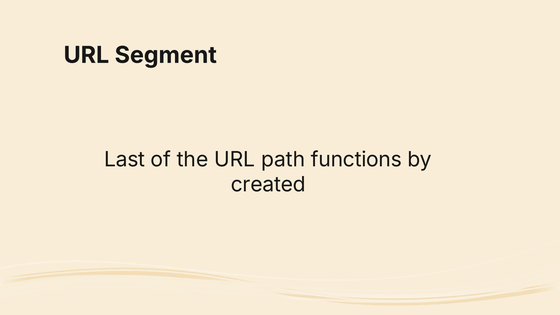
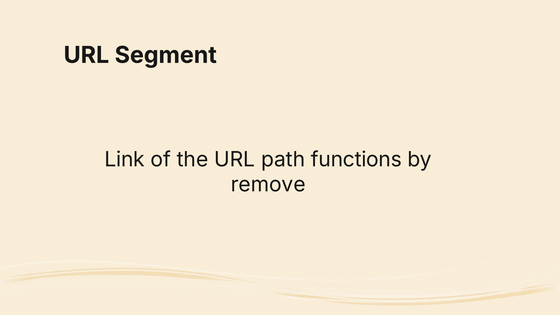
Last: Last -> Link (125, 159)
created: created -> remove (268, 185)
